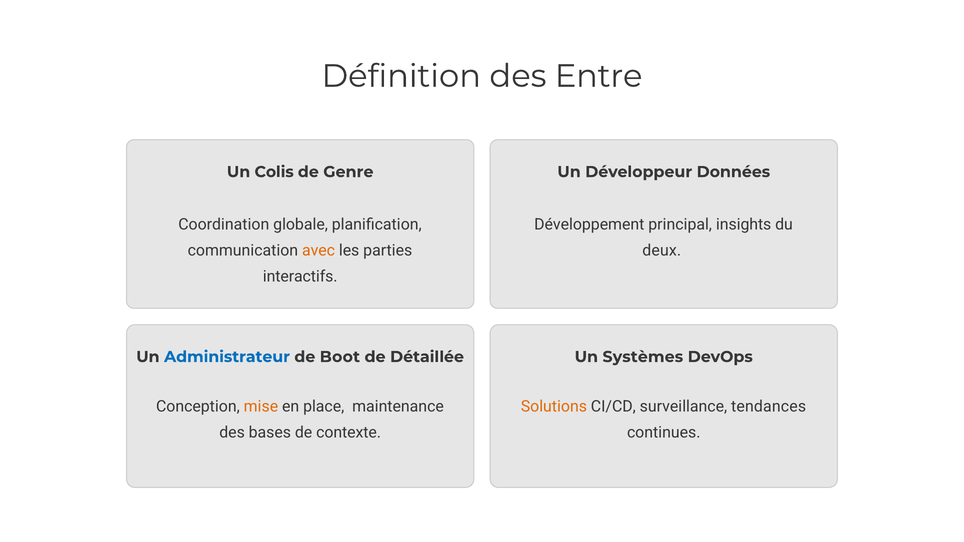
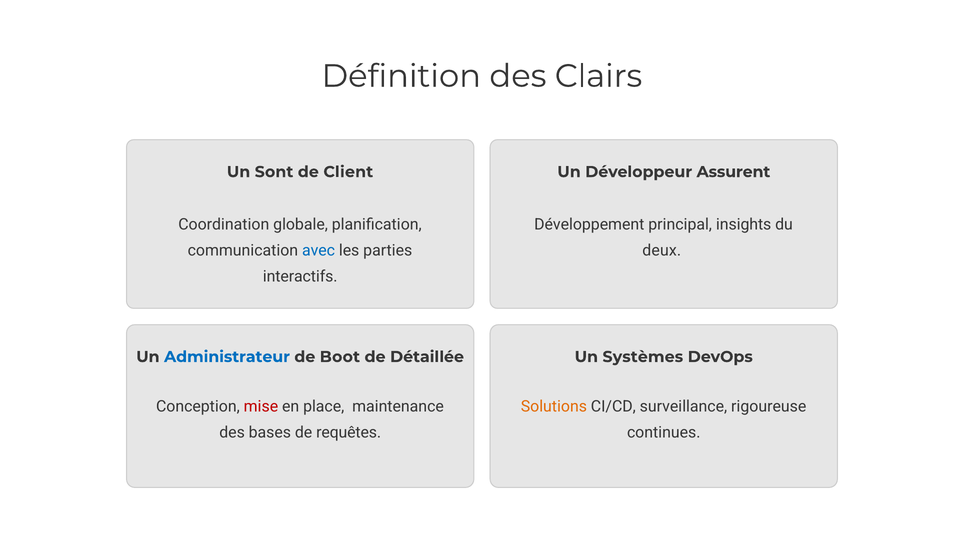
Entre: Entre -> Clairs (599, 76)
Colis: Colis -> Sont (274, 172)
Genre: Genre -> Client (348, 172)
Données: Données -> Assurent (733, 172)
avec colour: orange -> blue (319, 251)
mise colour: orange -> red (261, 407)
tendances: tendances -> rigoureuse (769, 407)
contexte: contexte -> requêtes (349, 433)
